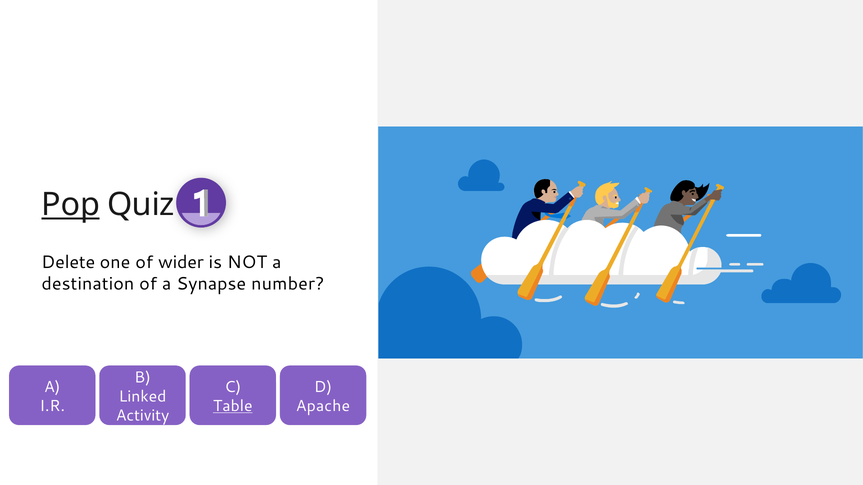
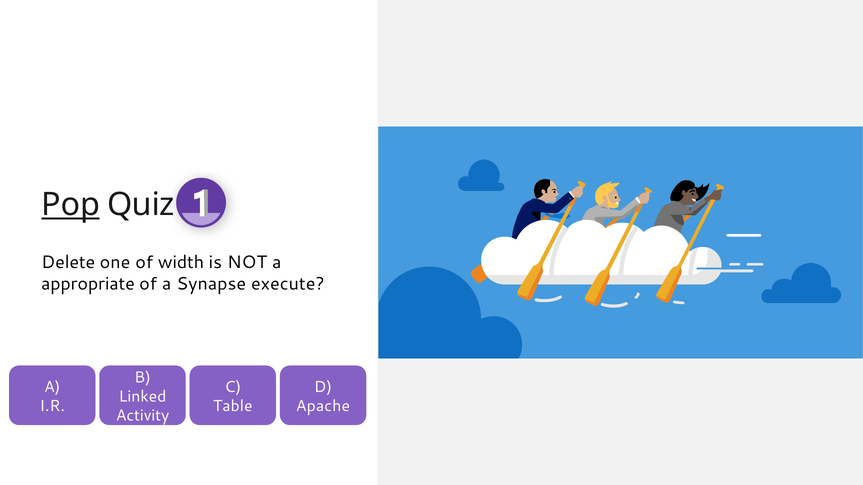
wider: wider -> width (181, 262)
destination: destination -> appropriate (88, 284)
number: number -> execute (288, 284)
Table underline: present -> none (233, 406)
